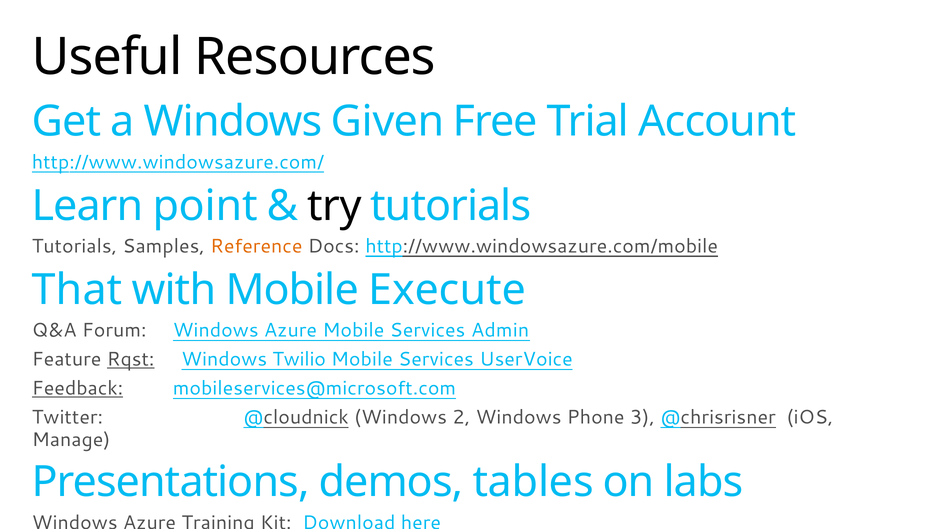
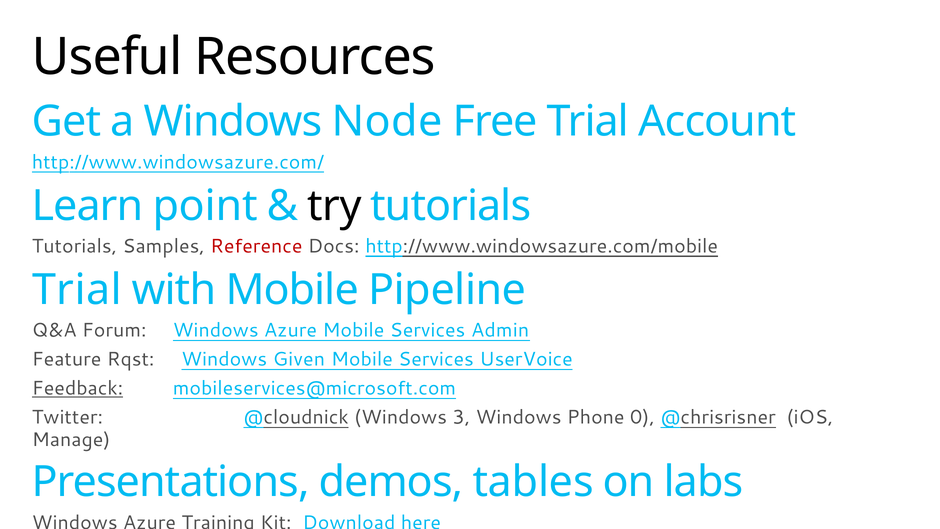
Given: Given -> Node (387, 122)
Reference colour: orange -> red (256, 246)
That: That -> Trial (77, 290)
Execute: Execute -> Pipeline (447, 290)
Rqst underline: present -> none (131, 359)
Twilio: Twilio -> Given (299, 359)
2: 2 -> 3 (461, 417)
3: 3 -> 0 (642, 417)
